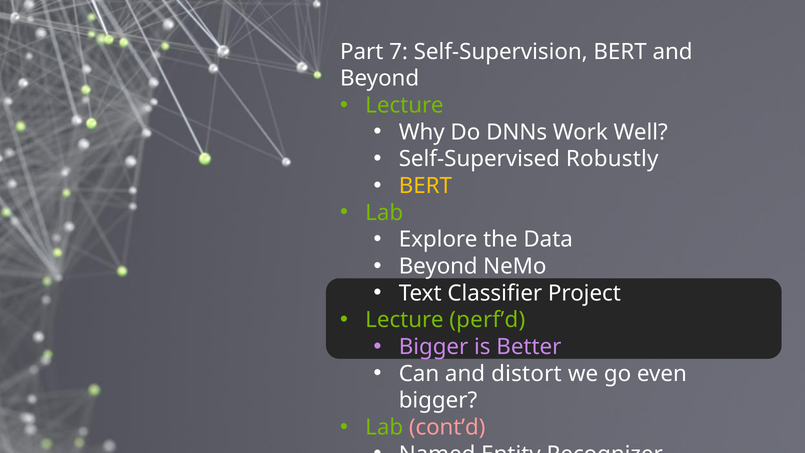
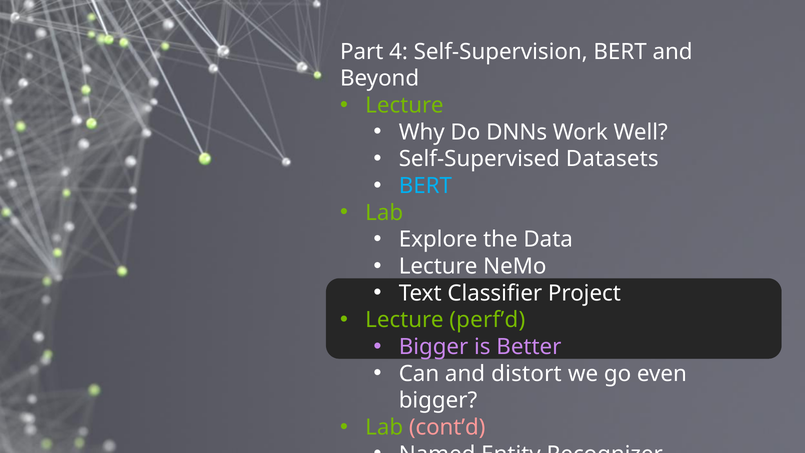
7: 7 -> 4 (399, 52)
Robustly: Robustly -> Datasets (612, 159)
BERT colour: yellow -> light blue (425, 186)
Beyond: Beyond -> Lecture (438, 266)
